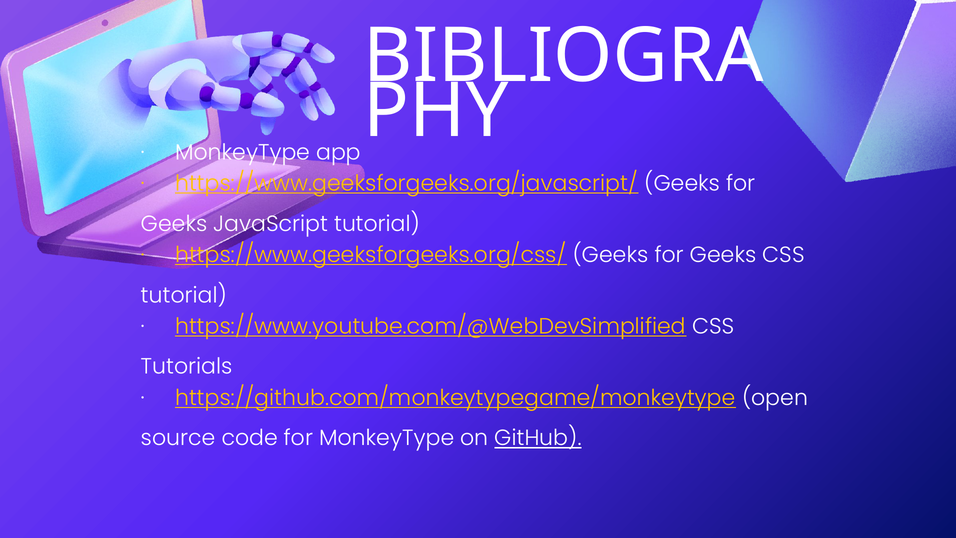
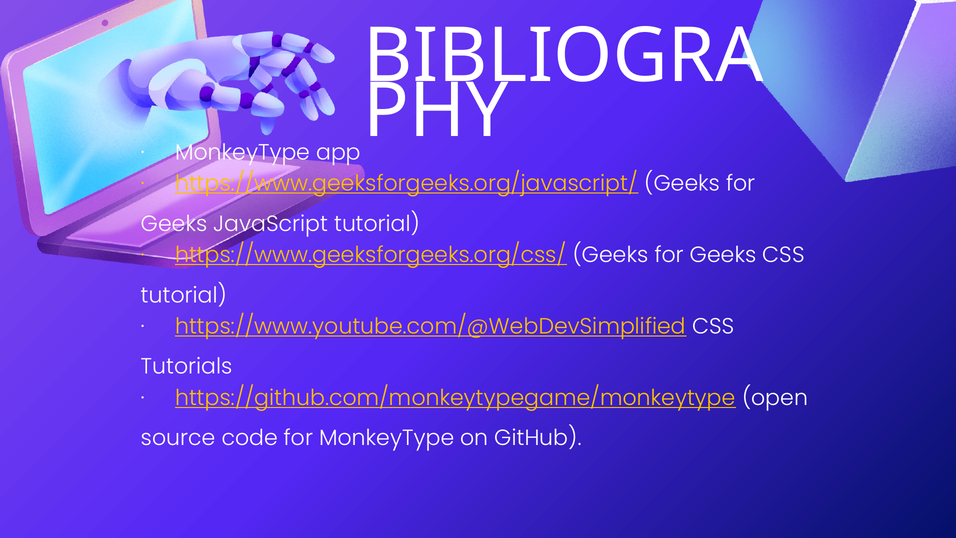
GitHub underline: present -> none (538, 438)
